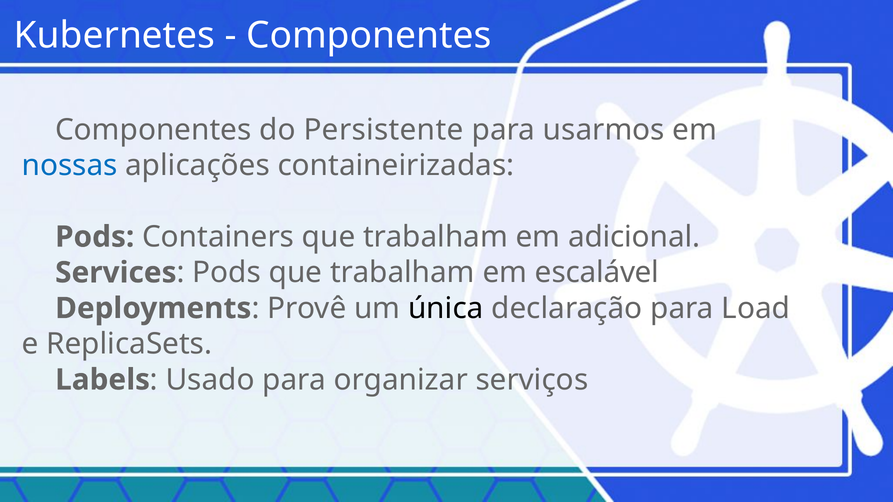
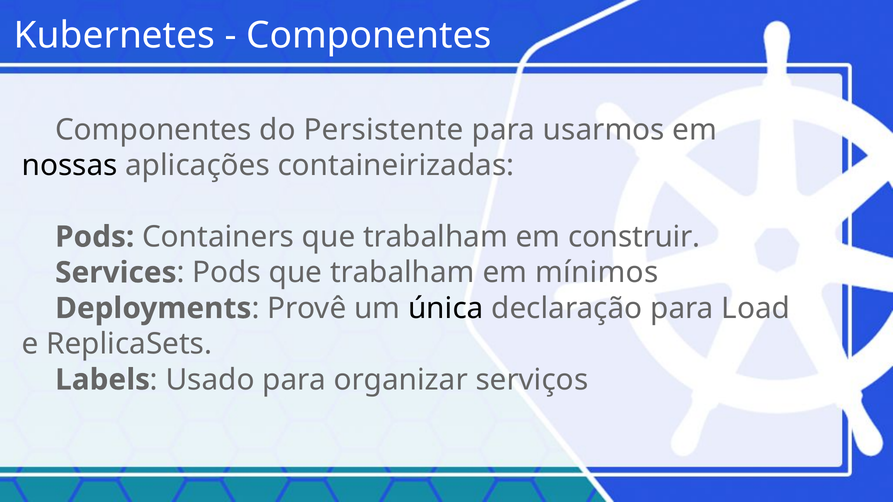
nossas colour: blue -> black (70, 166)
adicional: adicional -> construir (634, 237)
escalável: escalável -> mínimos (597, 273)
